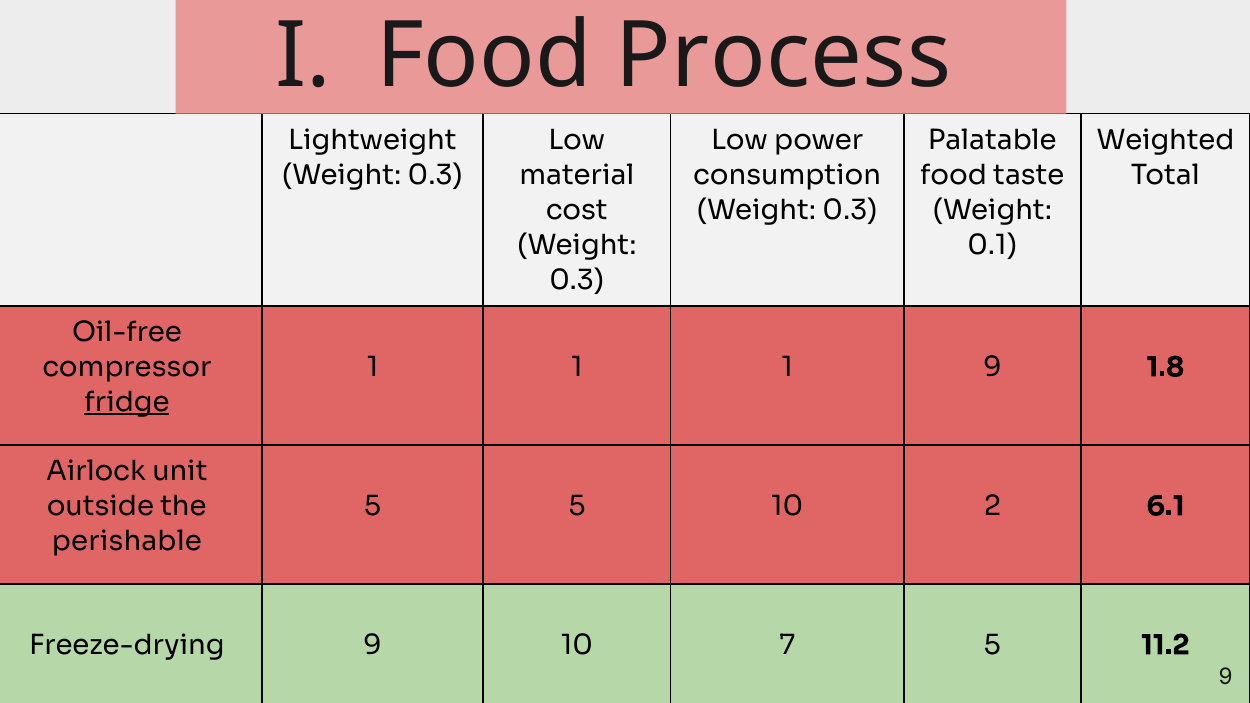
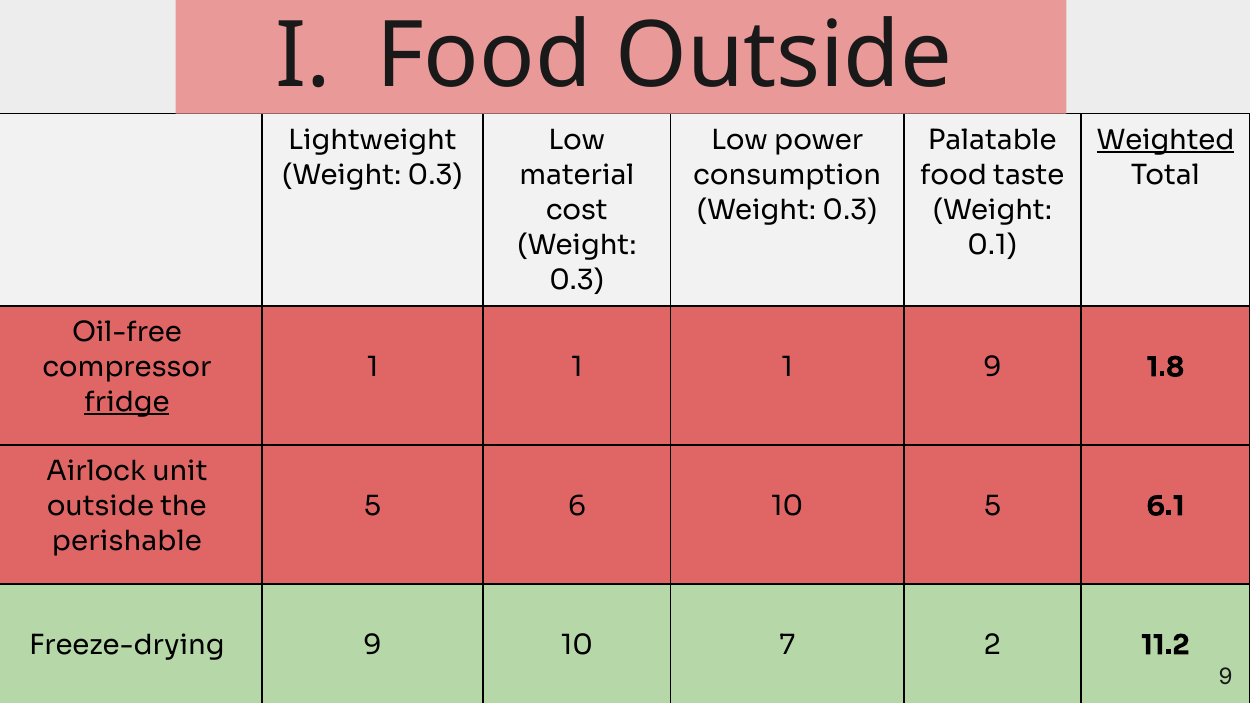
Food Process: Process -> Outside (784, 56)
Weighted underline: none -> present (1166, 140)
5 5: 5 -> 6 (577, 506)
10 2: 2 -> 5 (993, 506)
7 5: 5 -> 2 (992, 645)
